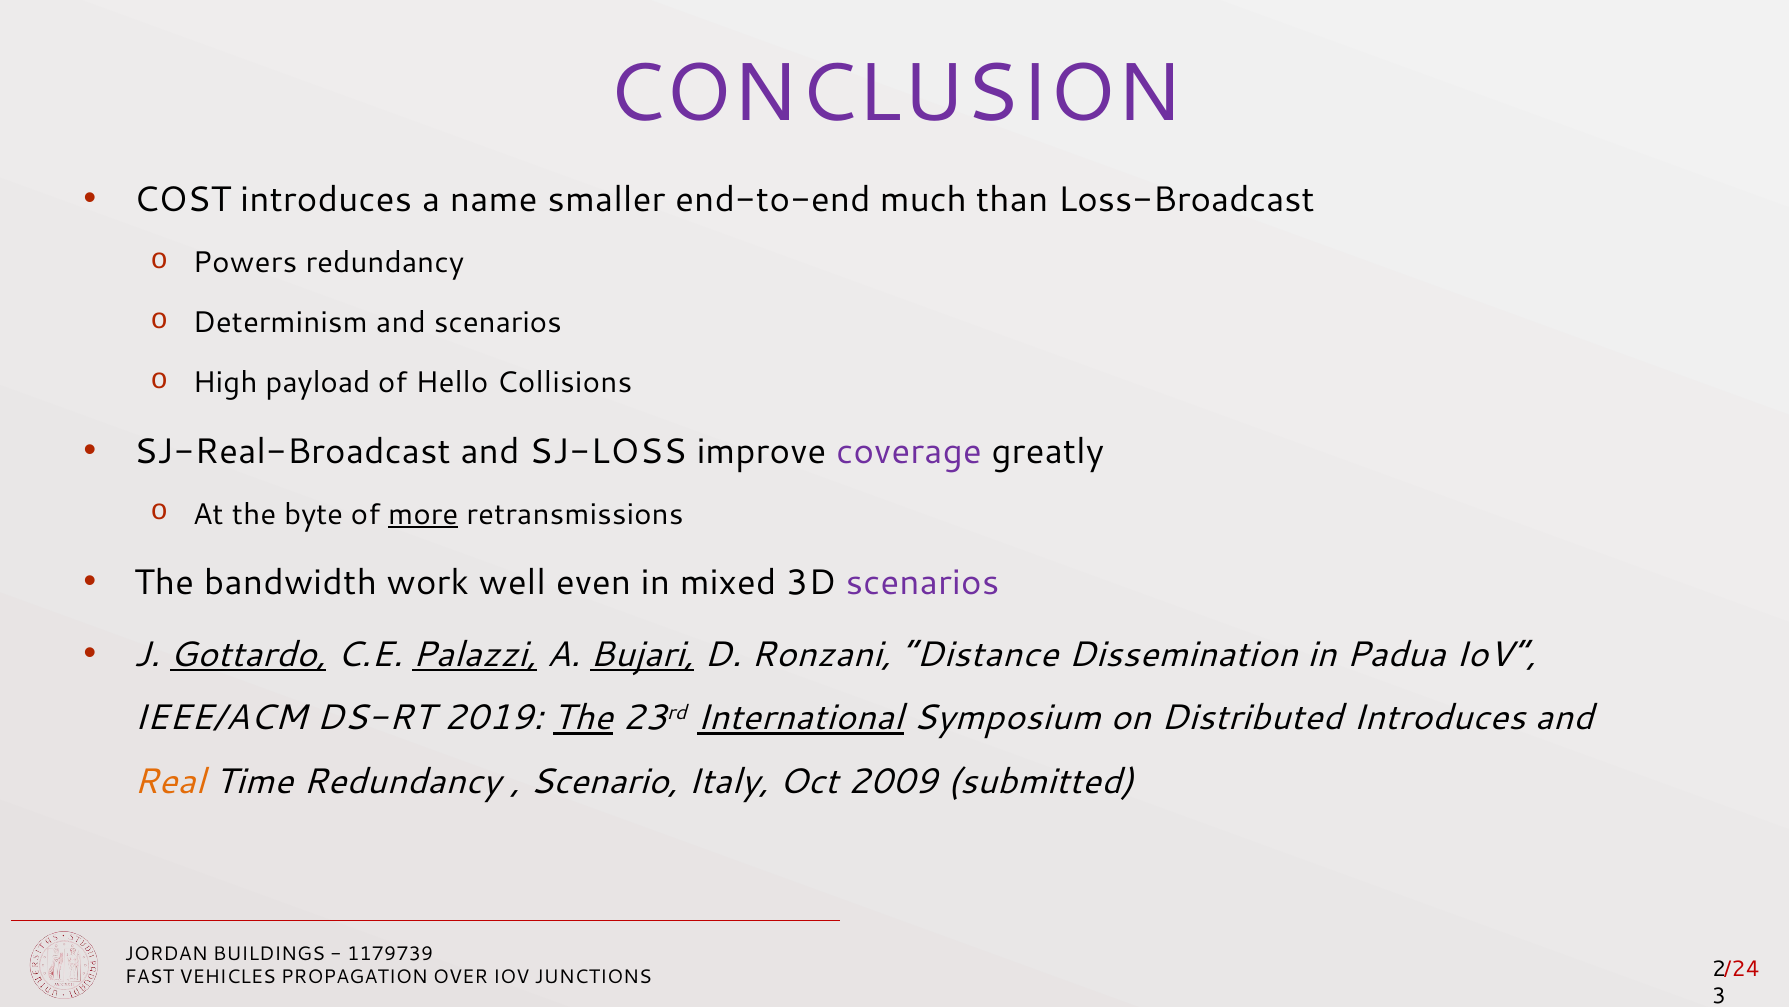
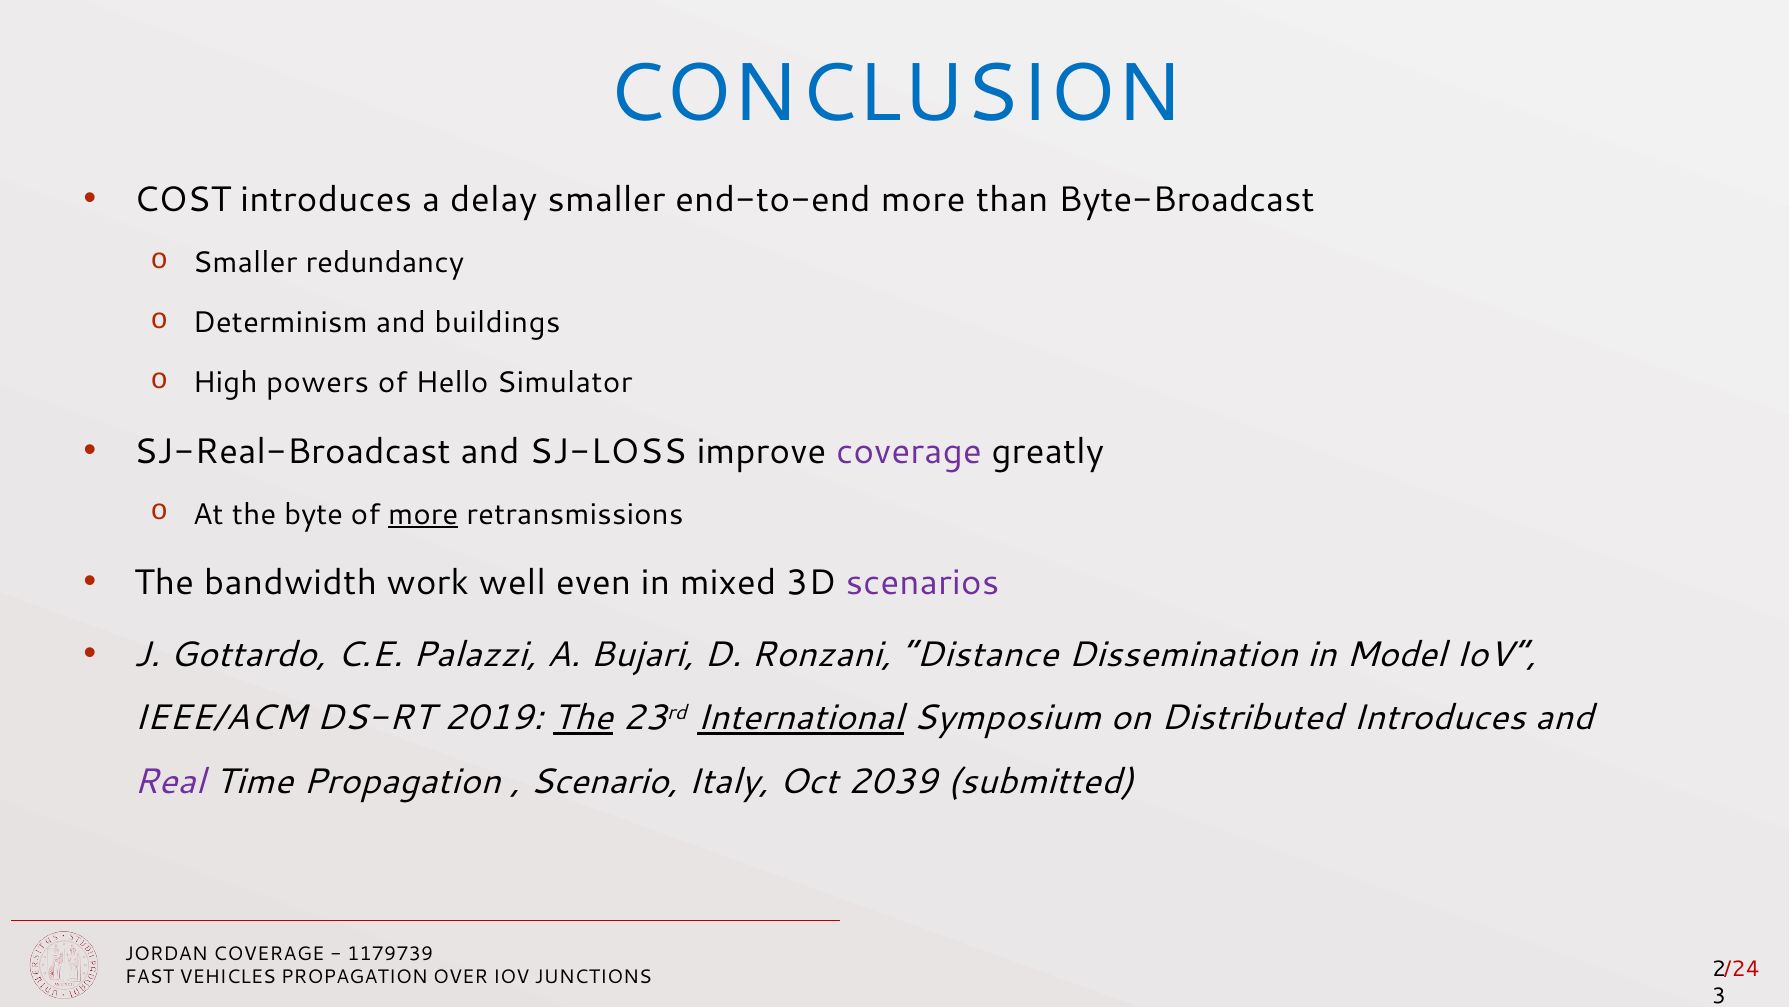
CONCLUSION colour: purple -> blue (894, 94)
name: name -> delay (494, 200)
end-to-end much: much -> more (923, 200)
Loss-Broadcast: Loss-Broadcast -> Byte-Broadcast (1186, 200)
Powers: Powers -> Smaller (245, 263)
and scenarios: scenarios -> buildings (498, 322)
payload: payload -> powers (318, 382)
Collisions: Collisions -> Simulator (565, 382)
Gottardo underline: present -> none (248, 654)
Palazzi underline: present -> none (475, 654)
Bujari underline: present -> none (642, 654)
Padua: Padua -> Model (1396, 654)
Real colour: orange -> purple (170, 781)
Time Redundancy: Redundancy -> Propagation (402, 781)
2009: 2009 -> 2039 (893, 781)
BUILDINGS: BUILDINGS -> COVERAGE (269, 953)
